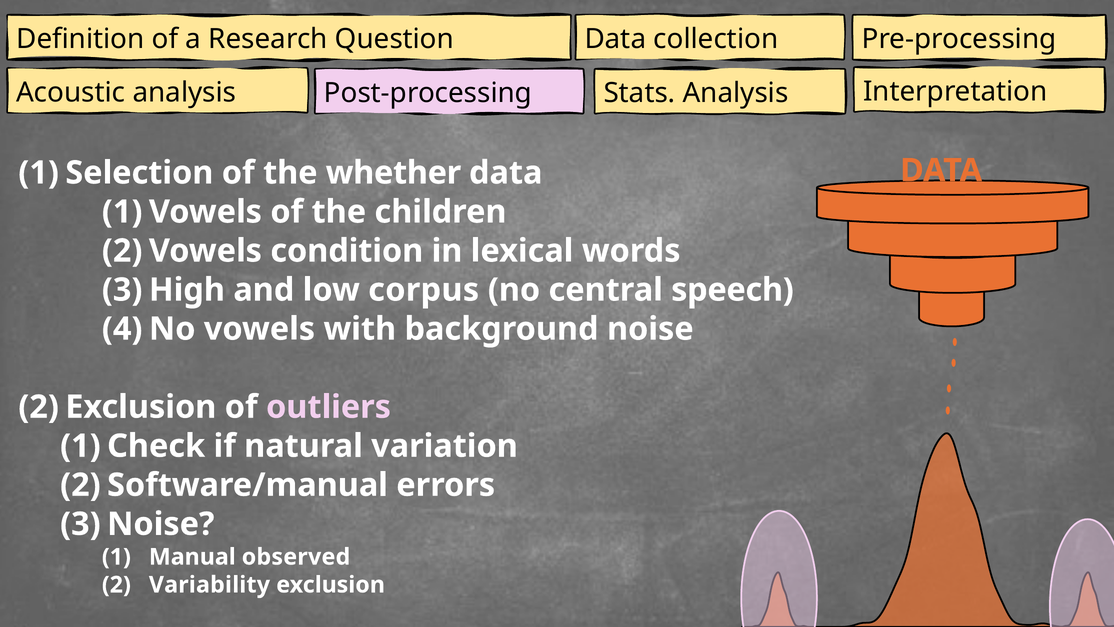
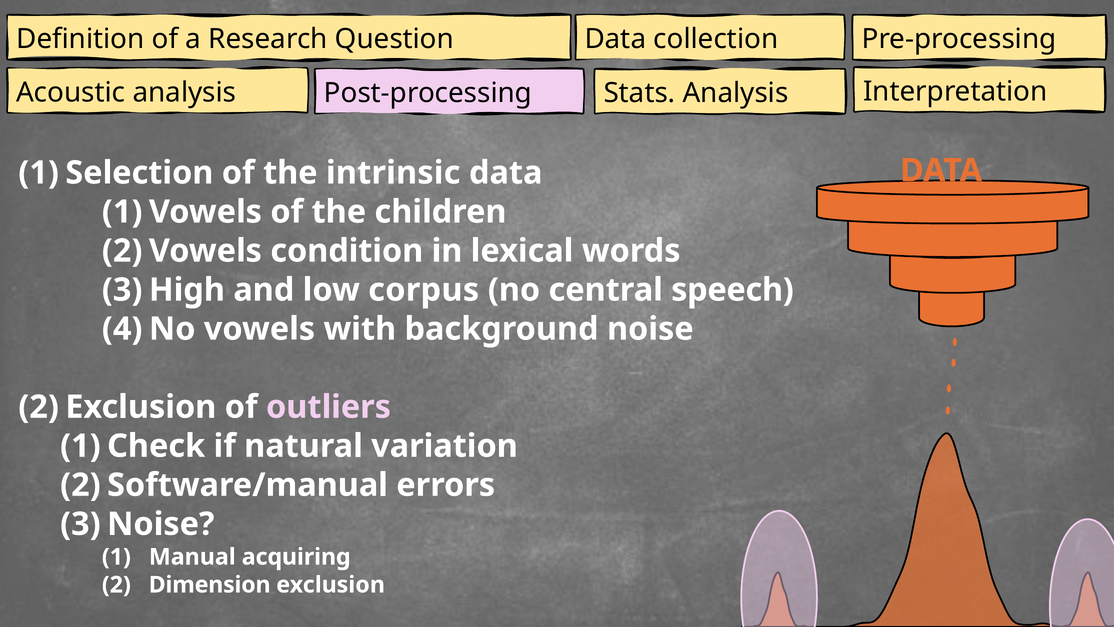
whether: whether -> intrinsic (393, 173)
observed: observed -> acquiring (296, 557)
Variability: Variability -> Dimension (210, 584)
